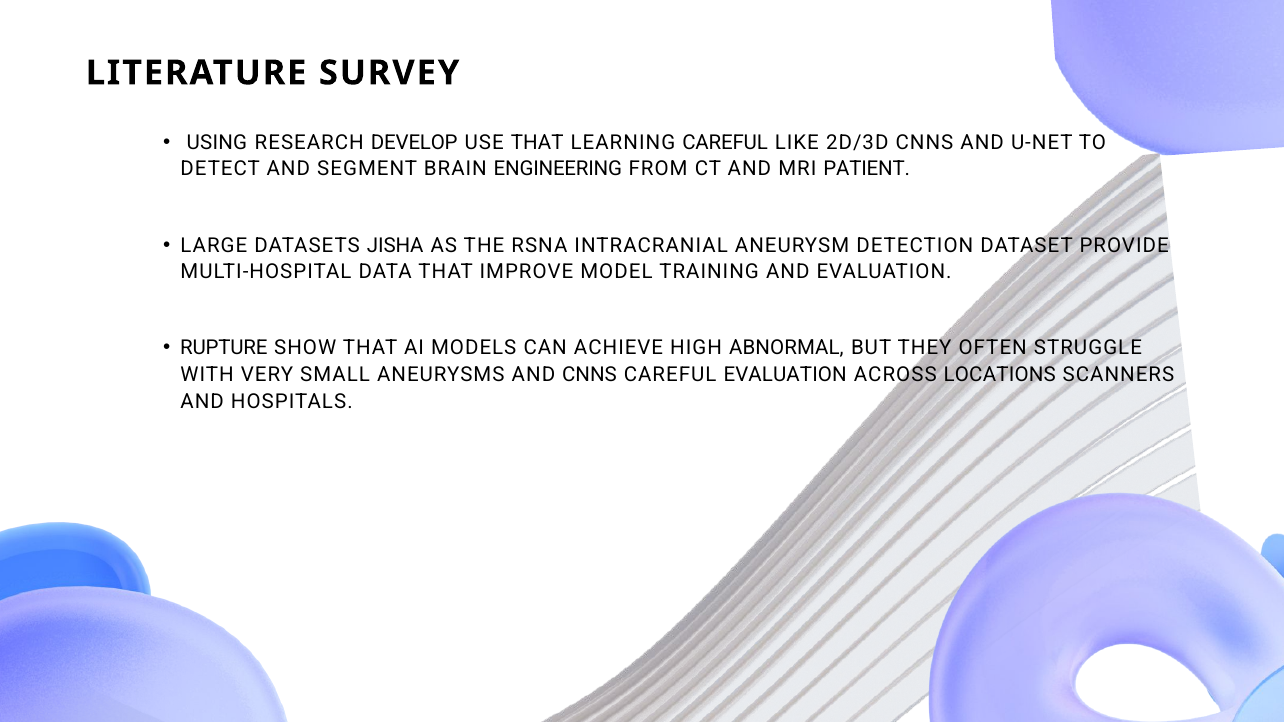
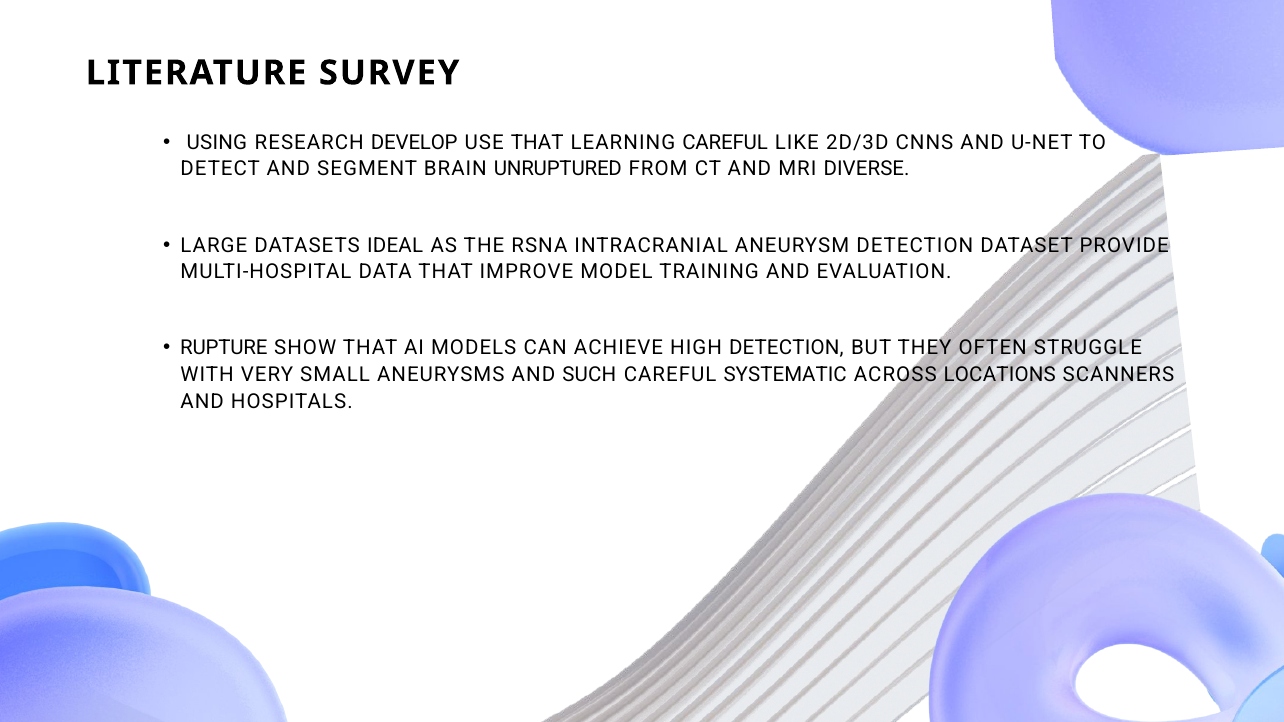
ENGINEERING: ENGINEERING -> UNRUPTURED (558, 169)
PATIENT: PATIENT -> DIVERSE (867, 169)
JISHA: JISHA -> IDEAL (395, 246)
HIGH ABNORMAL: ABNORMAL -> DETECTION (786, 348)
AND CNNS: CNNS -> SUCH (589, 375)
CAREFUL EVALUATION: EVALUATION -> SYSTEMATIC (785, 375)
